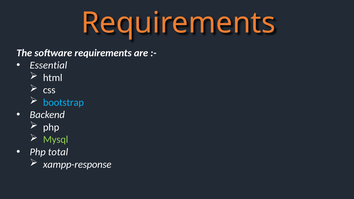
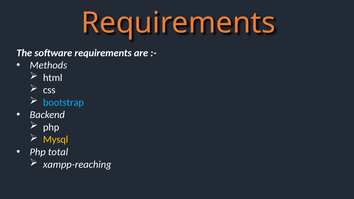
Essential: Essential -> Methods (48, 65)
Mysql colour: light green -> yellow (56, 140)
xampp-response: xampp-response -> xampp-reaching (77, 164)
